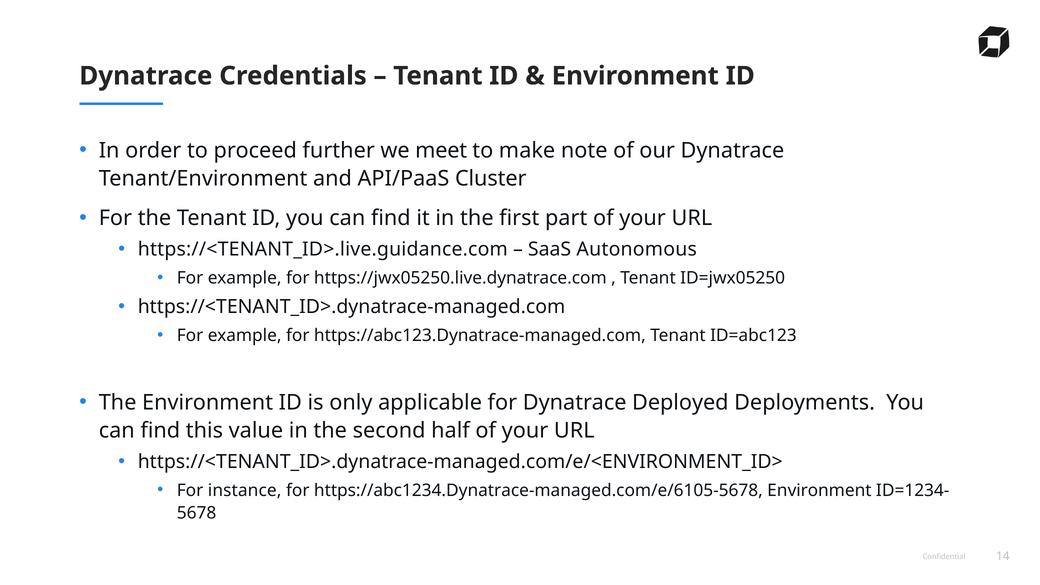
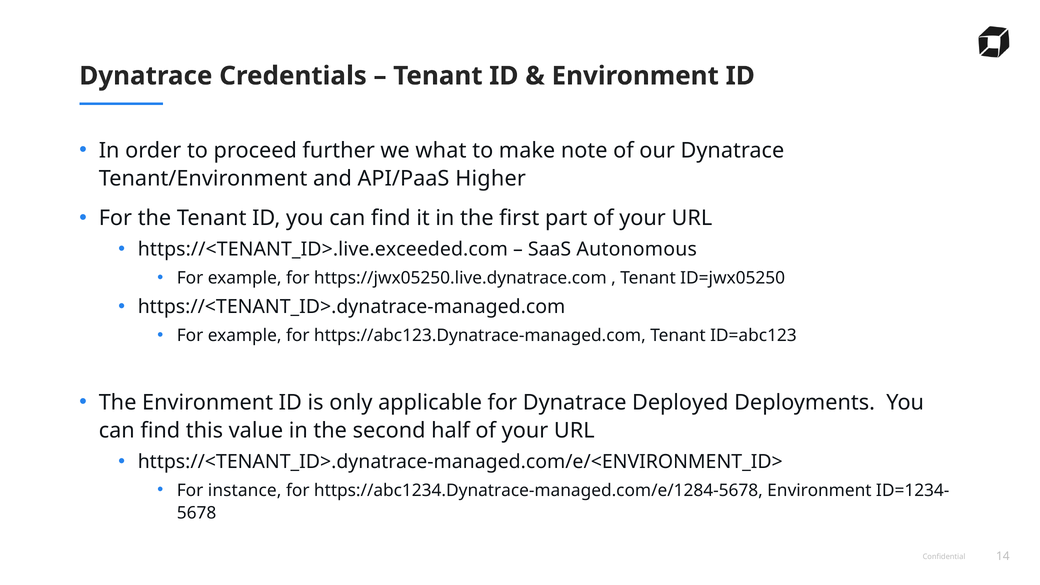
meet: meet -> what (441, 150)
Cluster: Cluster -> Higher (491, 179)
https://<TENANT_ID>.live.guidance.com: https://<TENANT_ID>.live.guidance.com -> https://<TENANT_ID>.live.exceeded.com (323, 250)
https://abc1234.Dynatrace-managed.com/e/6105-5678: https://abc1234.Dynatrace-managed.com/e/6105-5678 -> https://abc1234.Dynatrace-managed.com/e/1284-5678 (538, 490)
